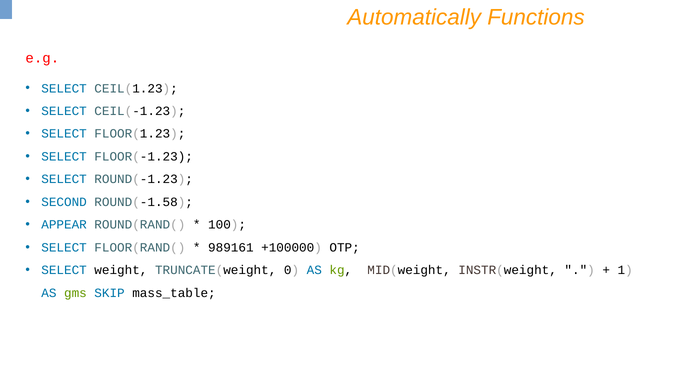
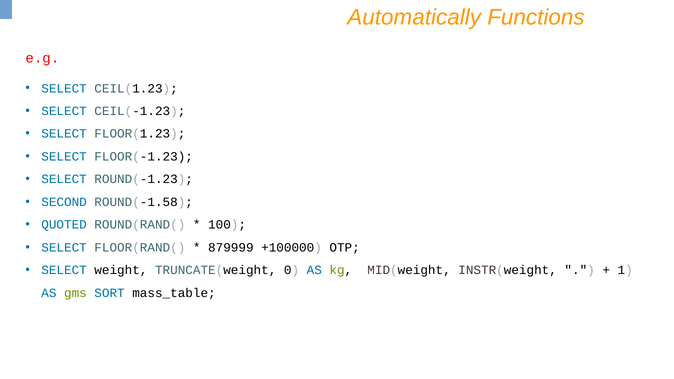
APPEAR: APPEAR -> QUOTED (64, 225)
989161: 989161 -> 879999 (231, 248)
SKIP: SKIP -> SORT (110, 293)
